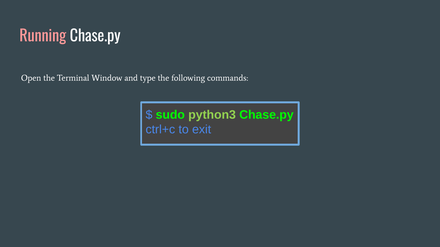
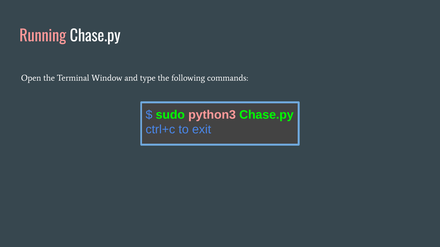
python3 colour: light green -> pink (212, 115)
